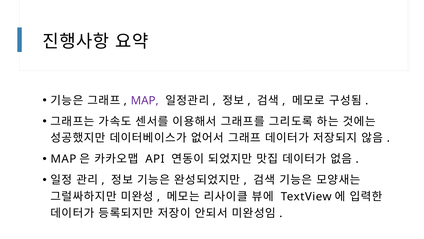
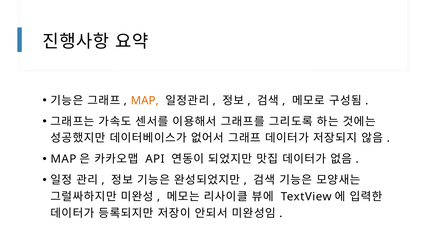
MAP colour: purple -> orange (145, 100)
